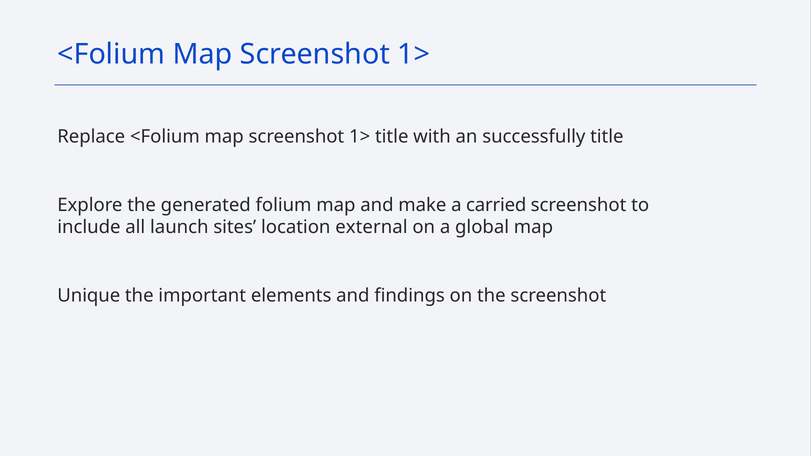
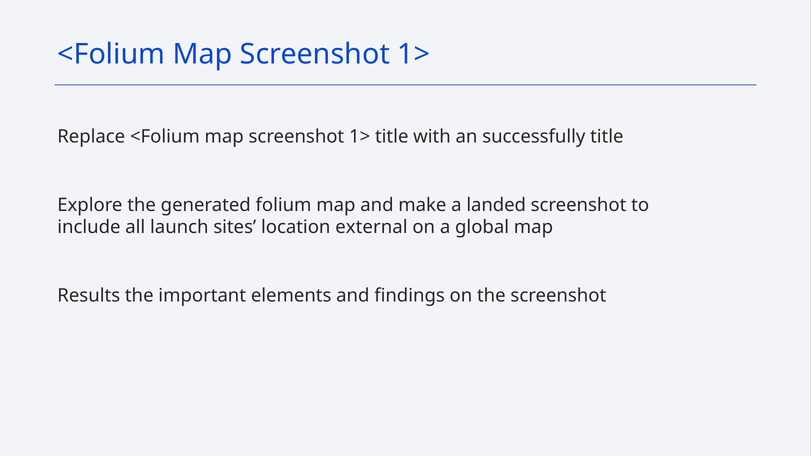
carried: carried -> landed (496, 205)
Unique: Unique -> Results (89, 296)
